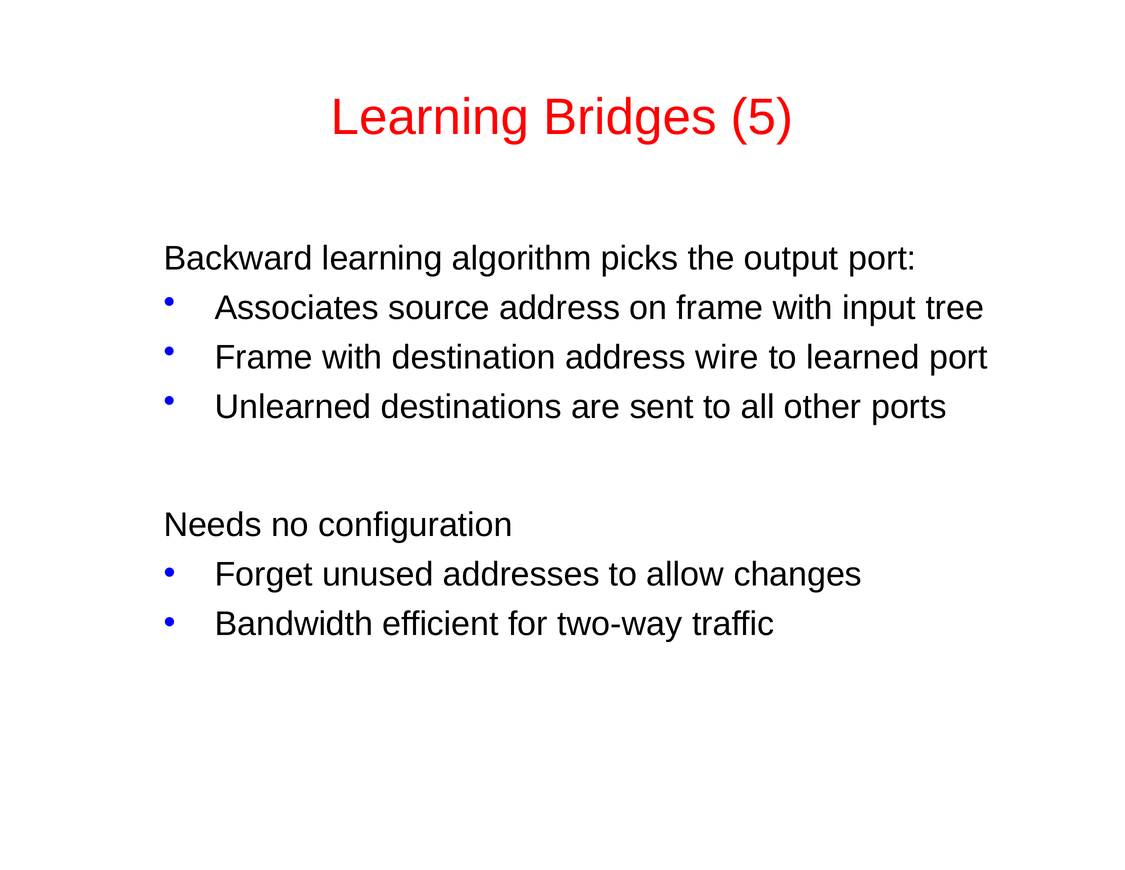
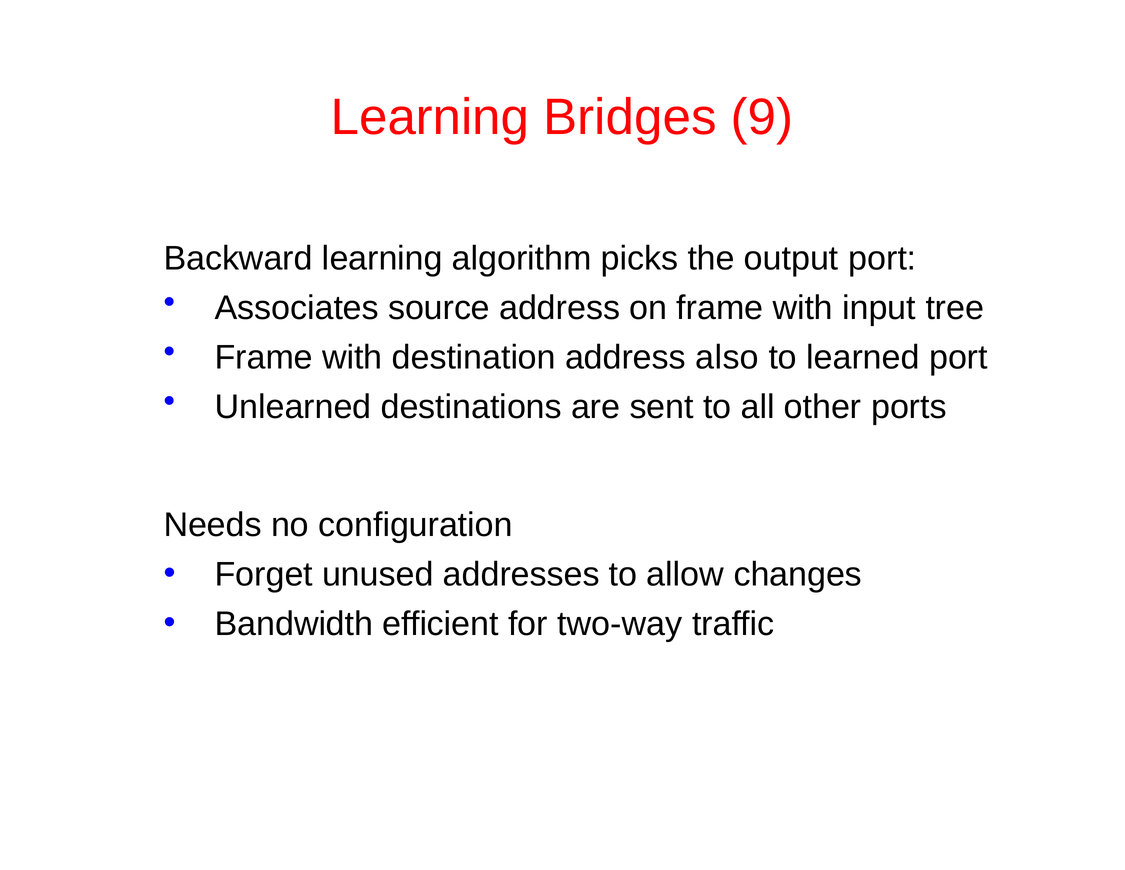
5: 5 -> 9 (762, 117)
wire: wire -> also (727, 357)
